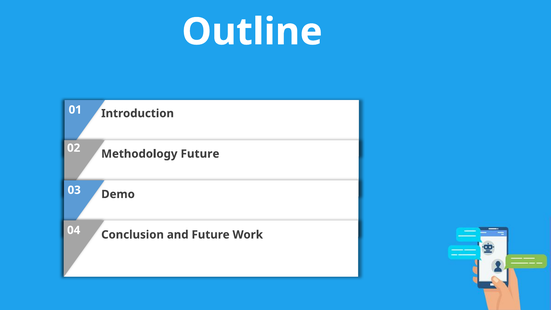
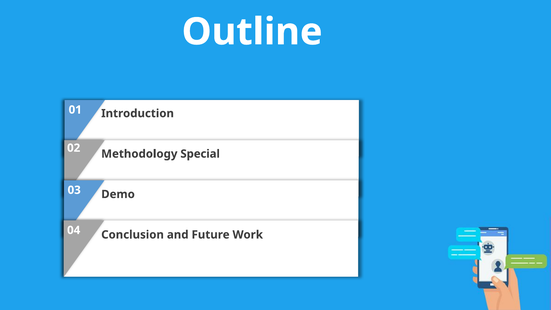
Methodology Future: Future -> Special (200, 154)
